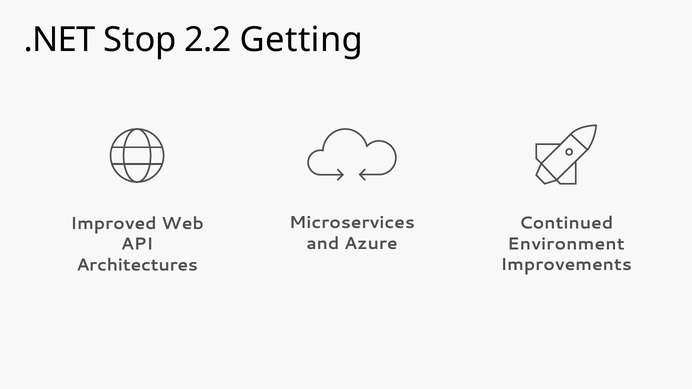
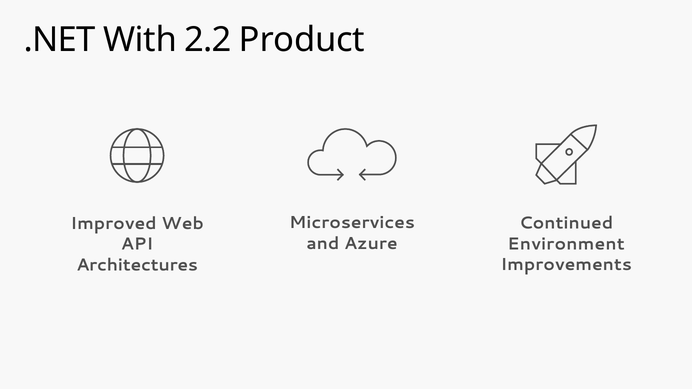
Stop: Stop -> With (140, 40)
Getting: Getting -> Product (302, 40)
